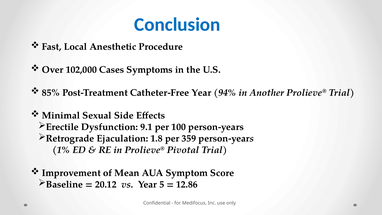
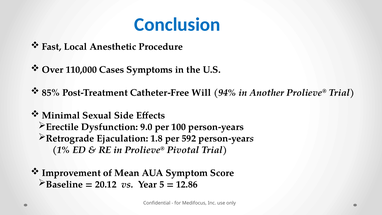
102,000: 102,000 -> 110,000 (81, 70)
Catheter-Free Year: Year -> Will (201, 93)
9.1: 9.1 -> 9.0 (146, 127)
359: 359 -> 592 (189, 138)
